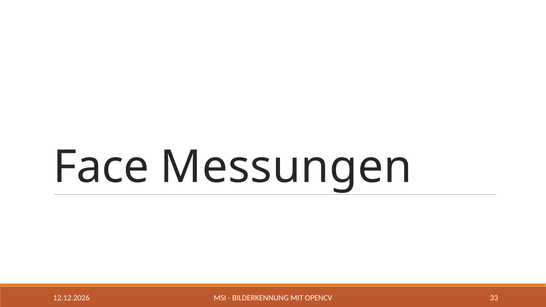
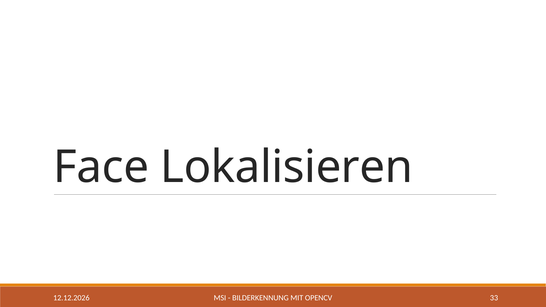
Messungen: Messungen -> Lokalisieren (287, 167)
